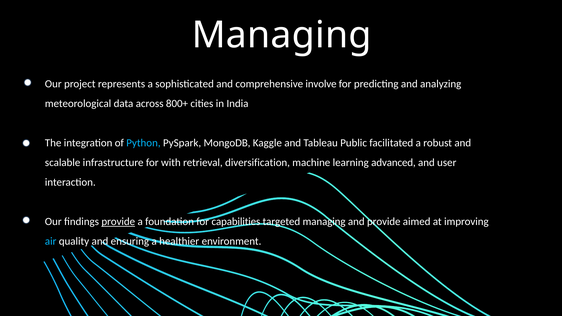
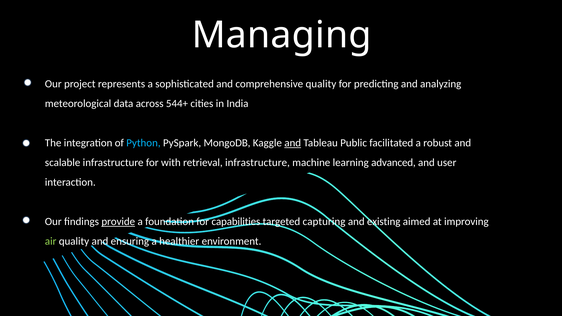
comprehensive involve: involve -> quality (321, 84)
800+: 800+ -> 544+ (177, 104)
and underline: none -> present (293, 143)
retrieval diversification: diversification -> infrastructure (257, 163)
targeted managing: managing -> capturing (324, 222)
and provide: provide -> existing (384, 222)
air colour: light blue -> light green (51, 241)
